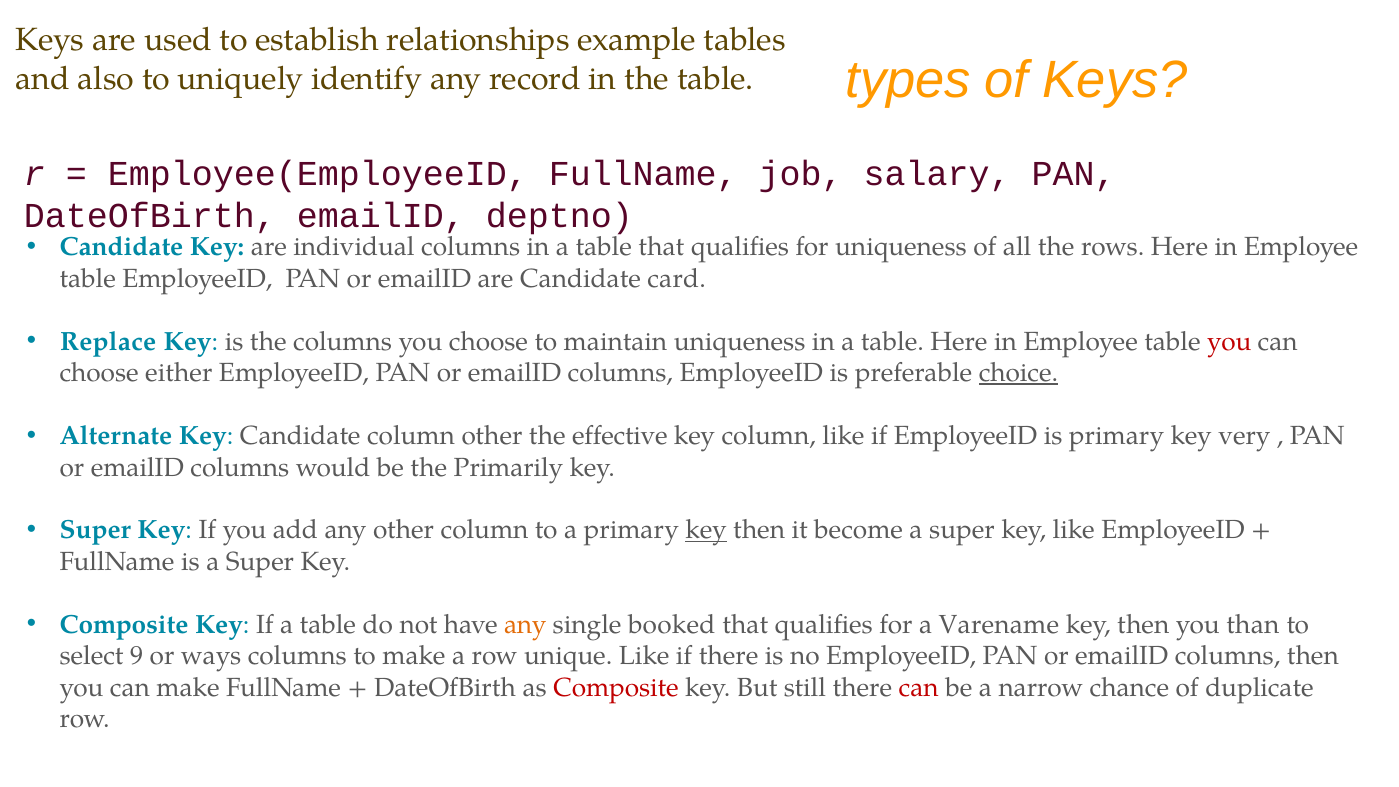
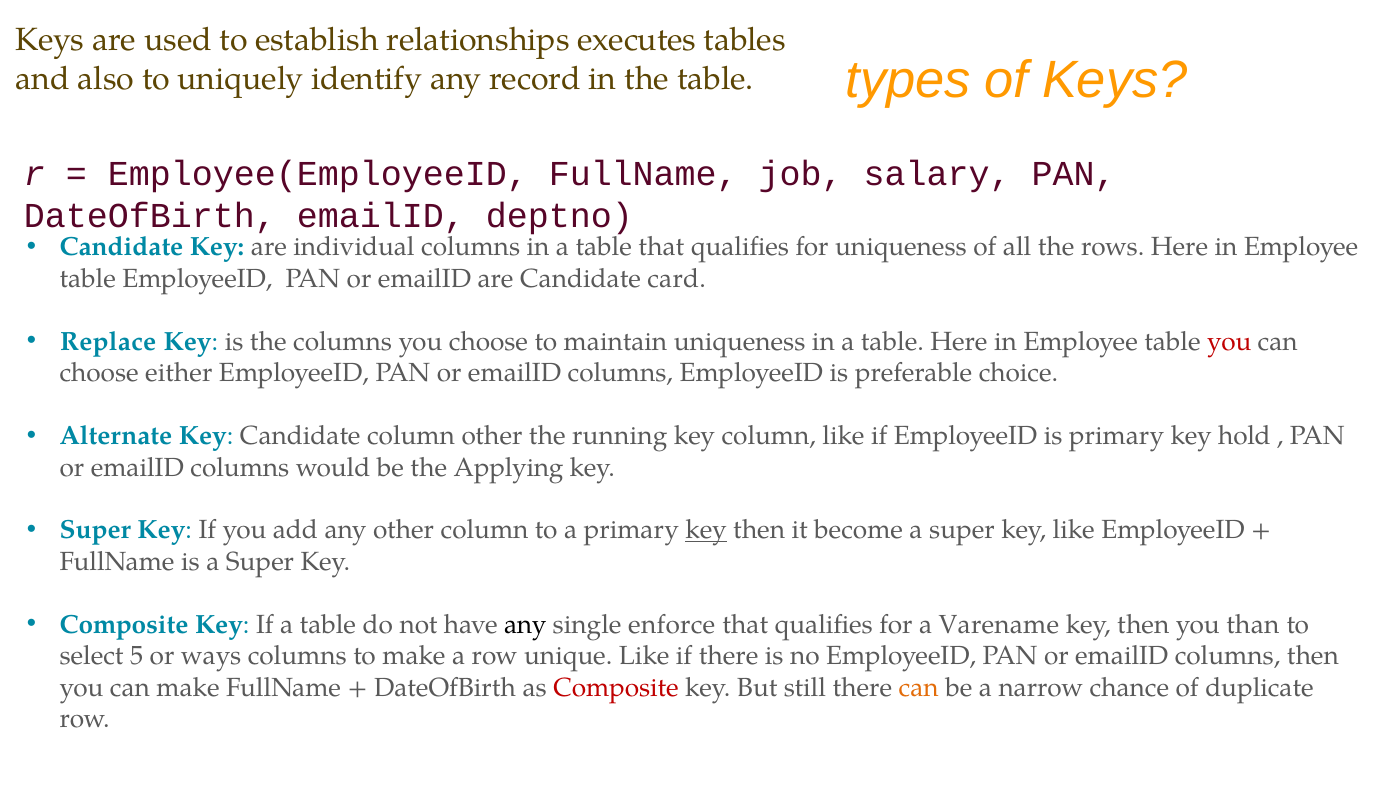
example: example -> executes (637, 40)
choice underline: present -> none (1018, 373)
effective: effective -> running (620, 436)
very: very -> hold (1244, 436)
Primarily: Primarily -> Applying (509, 467)
any colour: orange -> black (525, 625)
booked: booked -> enforce (672, 625)
9: 9 -> 5 (137, 656)
can colour: red -> orange (919, 688)
